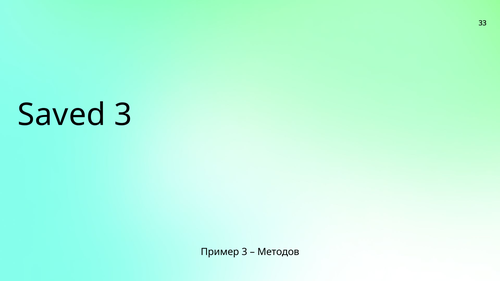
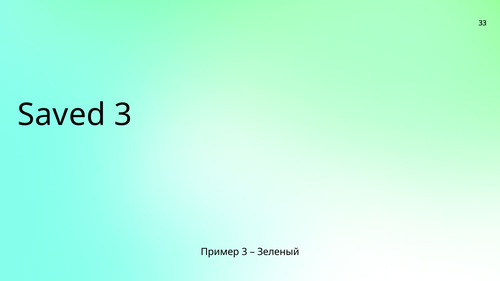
Методов: Методов -> Зеленый (278, 252)
